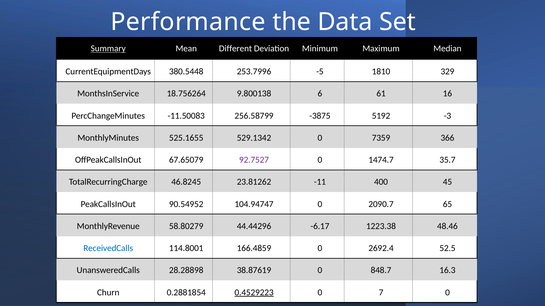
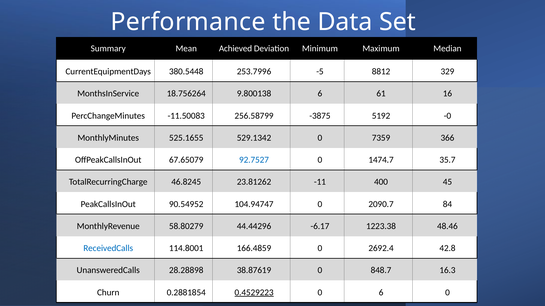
Summary underline: present -> none (108, 49)
Different: Different -> Achieved (236, 49)
1810: 1810 -> 8812 (381, 72)
-3: -3 -> -0 (447, 116)
92.7527 colour: purple -> blue (254, 160)
65: 65 -> 84 (447, 204)
52.5: 52.5 -> 42.8 (447, 249)
0 7: 7 -> 6 (381, 293)
